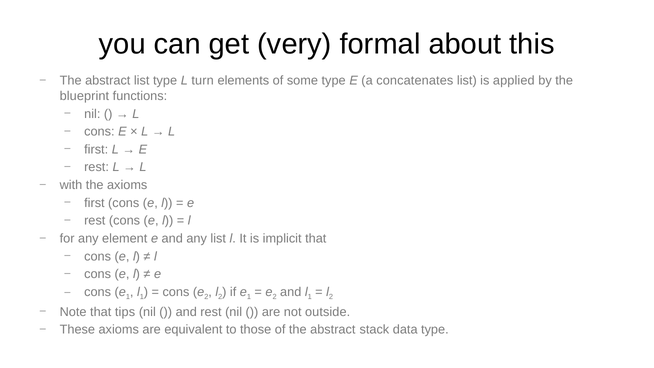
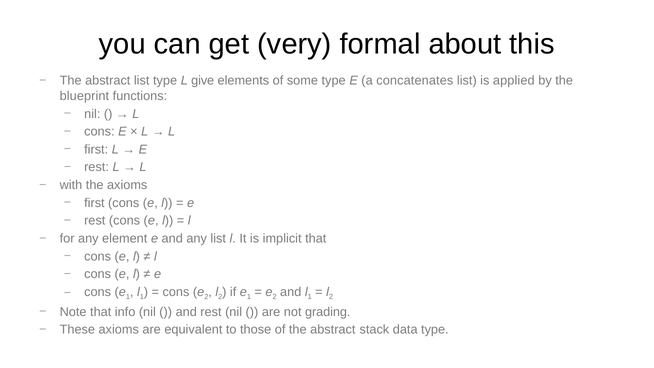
turn: turn -> give (203, 81)
tips: tips -> info (125, 312)
outside: outside -> grading (328, 312)
